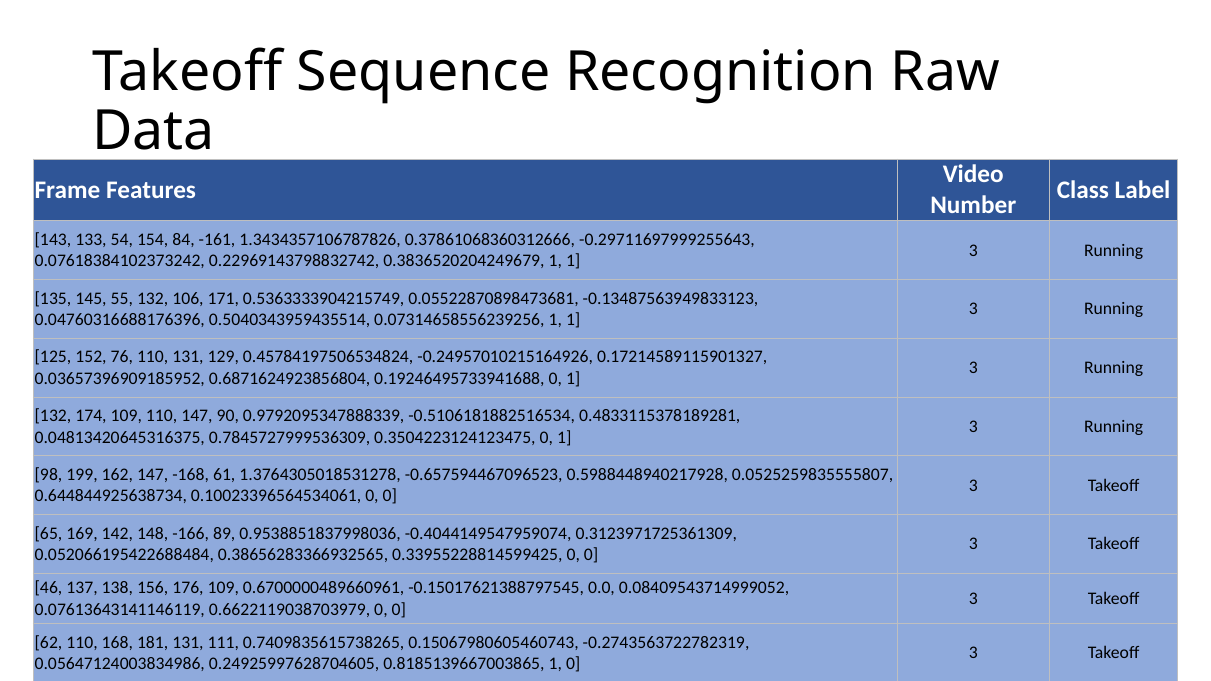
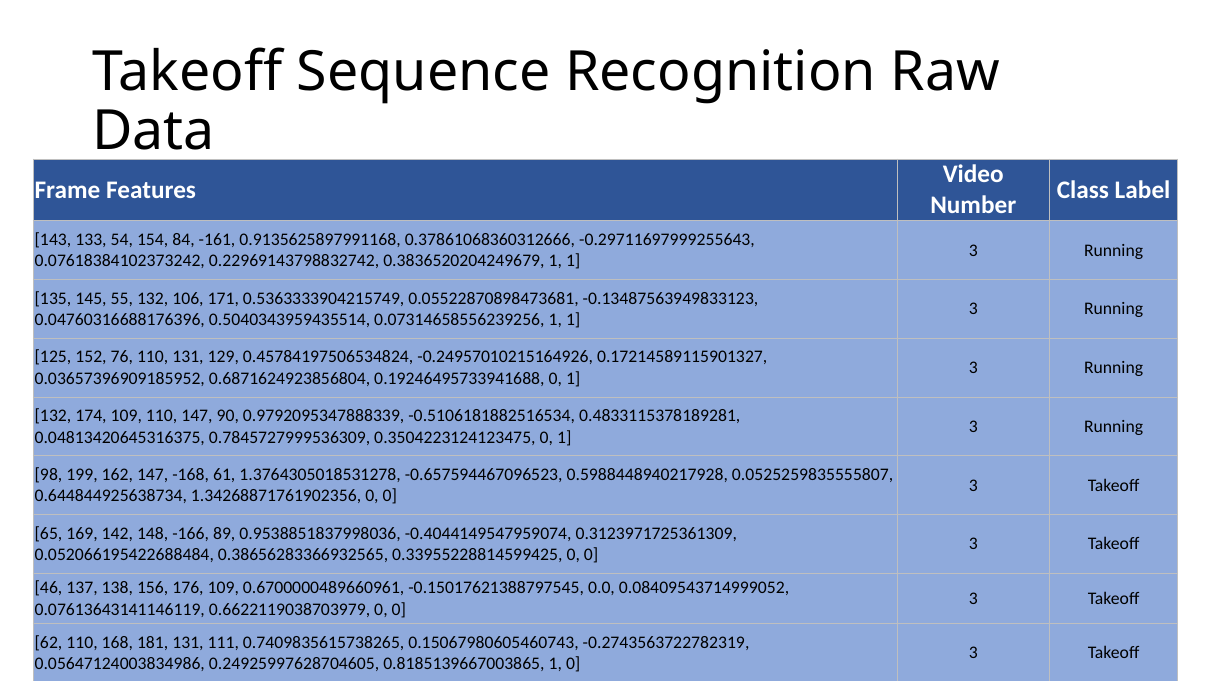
1.3434357106787826: 1.3434357106787826 -> 0.9135625897991168 (320, 240)
0.10023396564534061: 0.10023396564534061 -> 1.34268871761902356 (276, 496)
